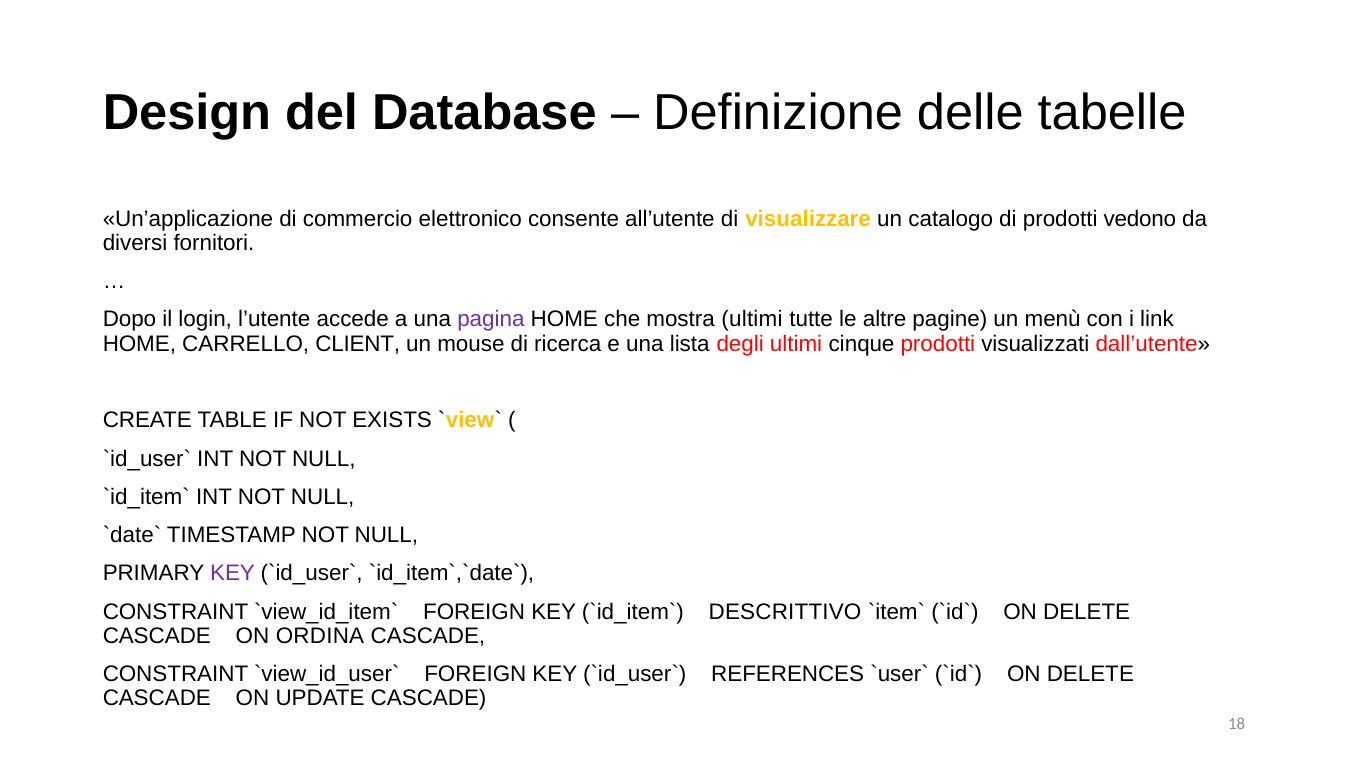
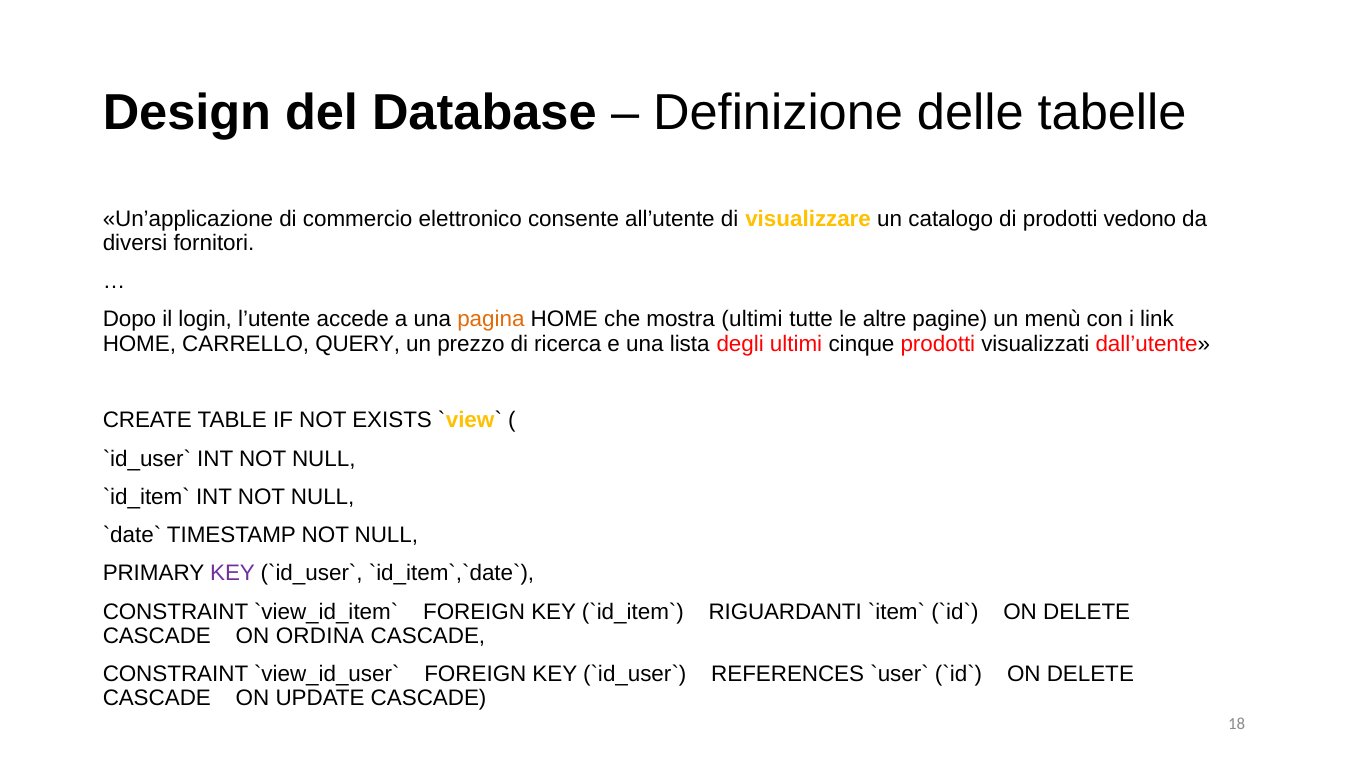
pagina colour: purple -> orange (491, 320)
CLIENT: CLIENT -> QUERY (358, 344)
mouse: mouse -> prezzo (471, 344)
DESCRITTIVO: DESCRITTIVO -> RIGUARDANTI (785, 612)
